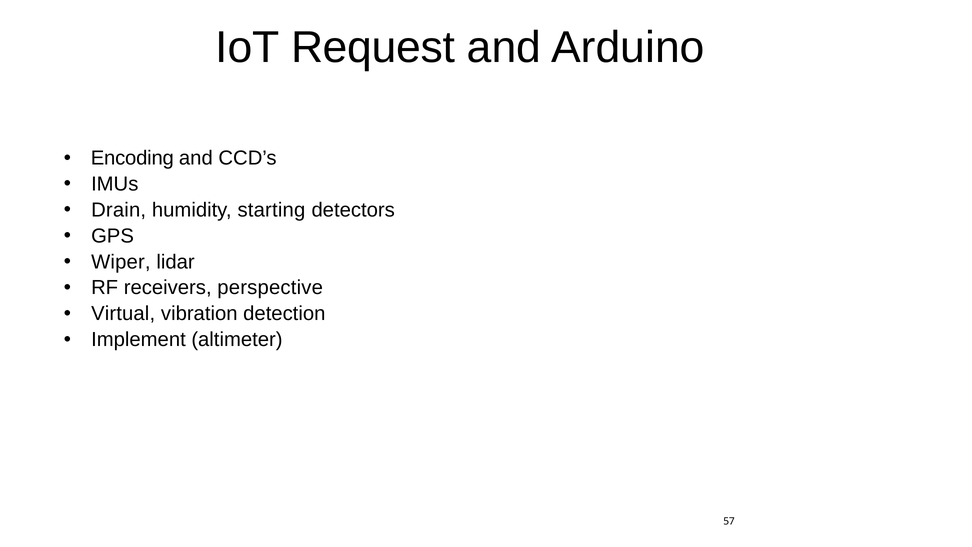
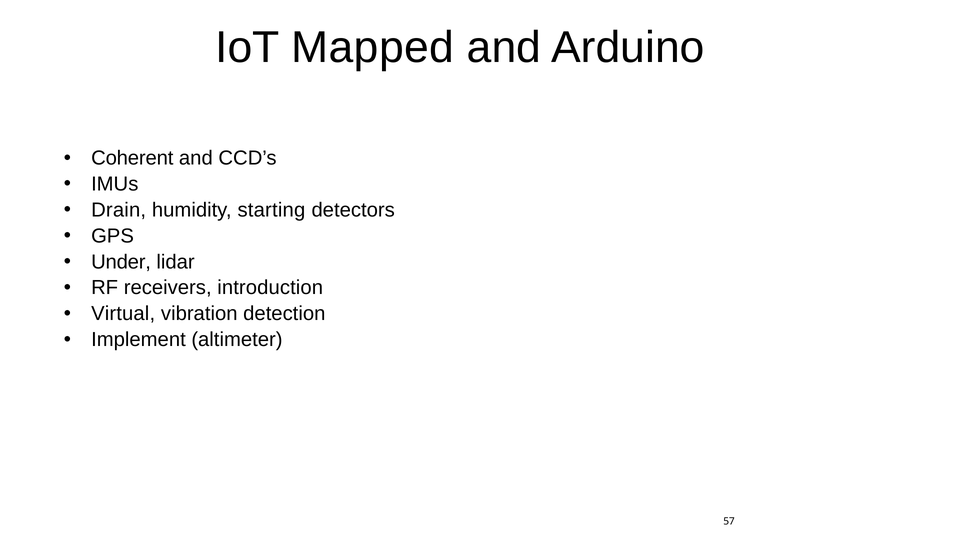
Request: Request -> Mapped (373, 47)
Encoding: Encoding -> Coherent (132, 158)
Wiper: Wiper -> Under (121, 262)
perspective: perspective -> introduction (270, 288)
